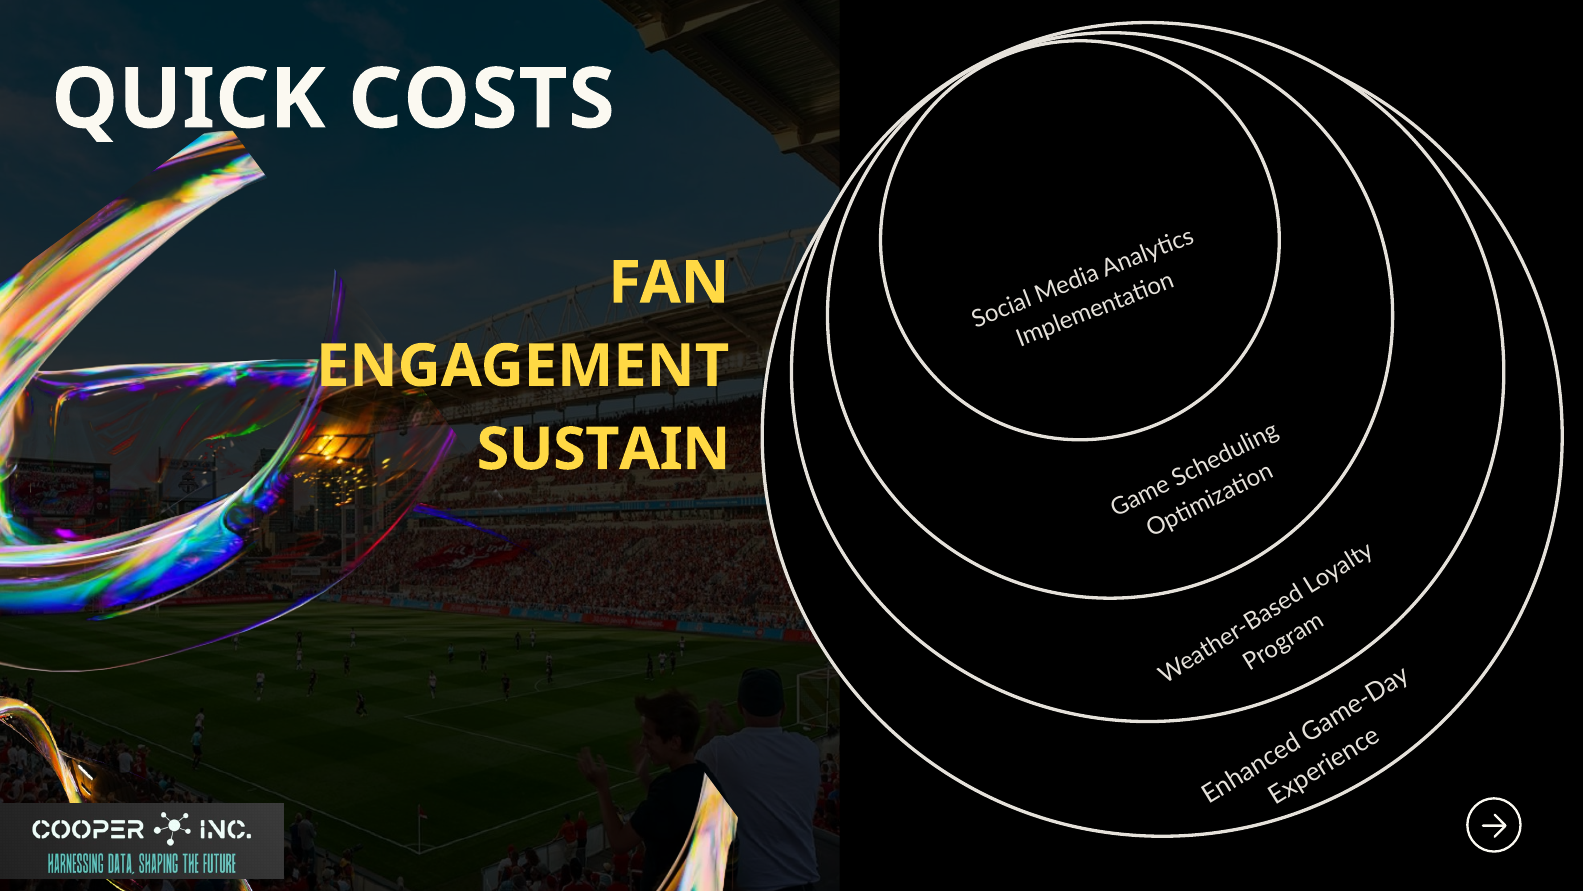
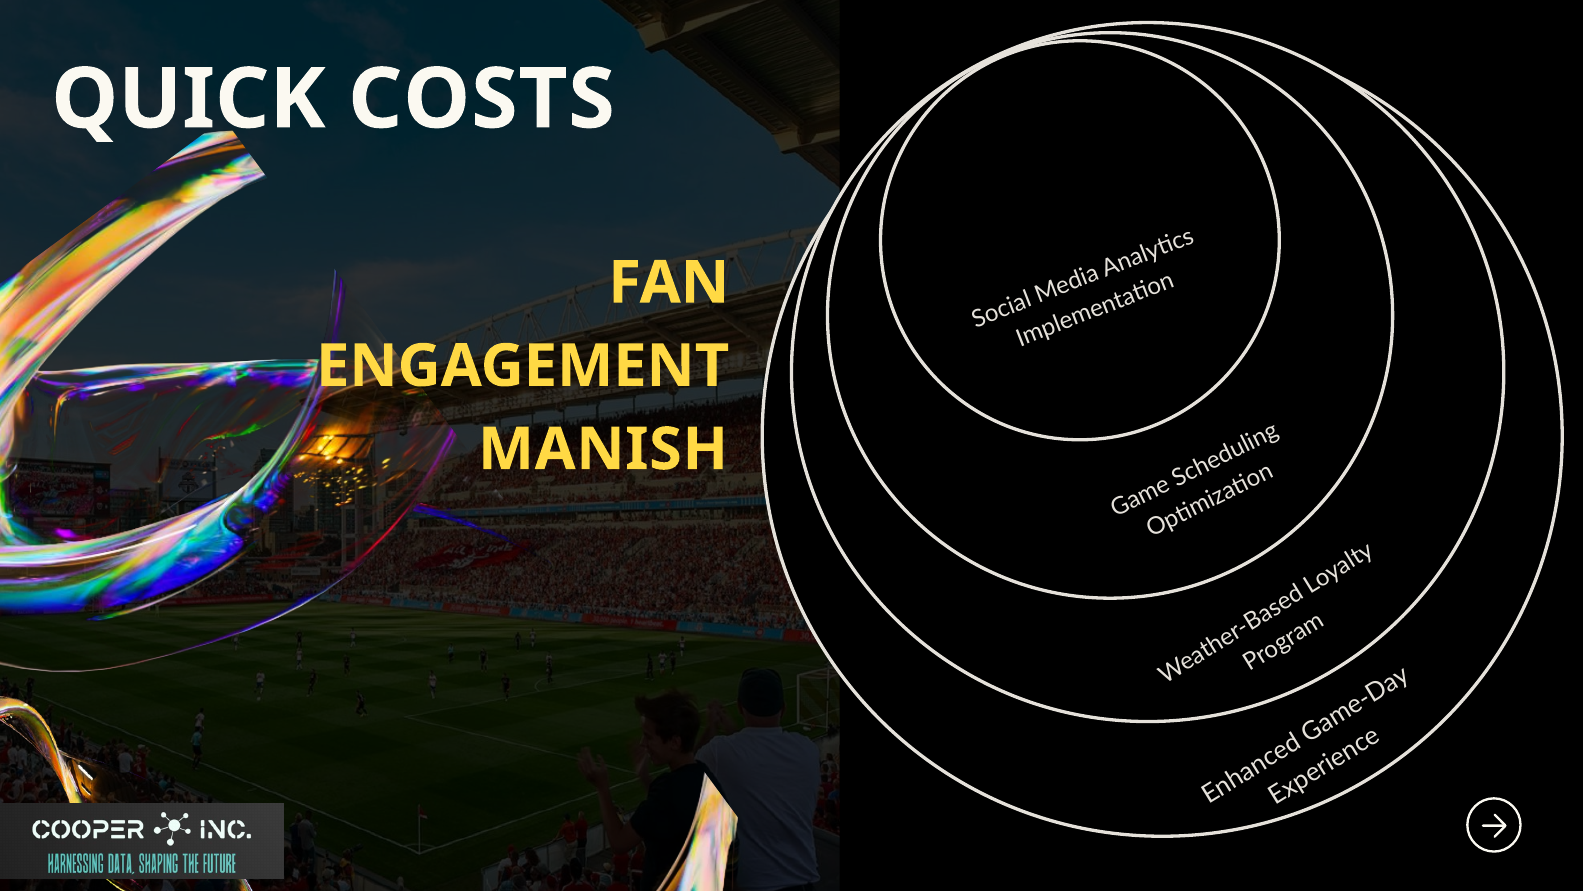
SUSTAIN: SUSTAIN -> MANISH (603, 449)
